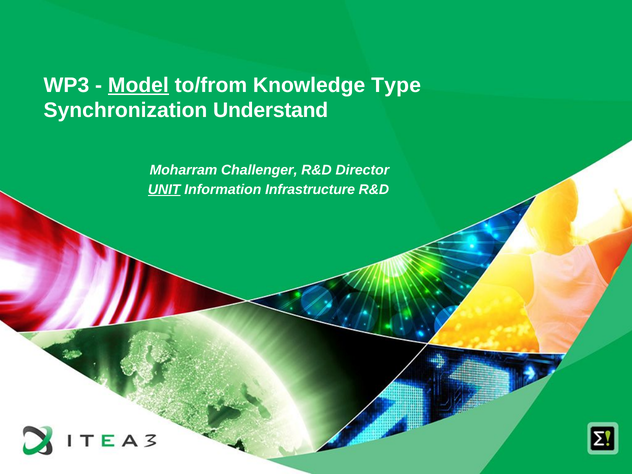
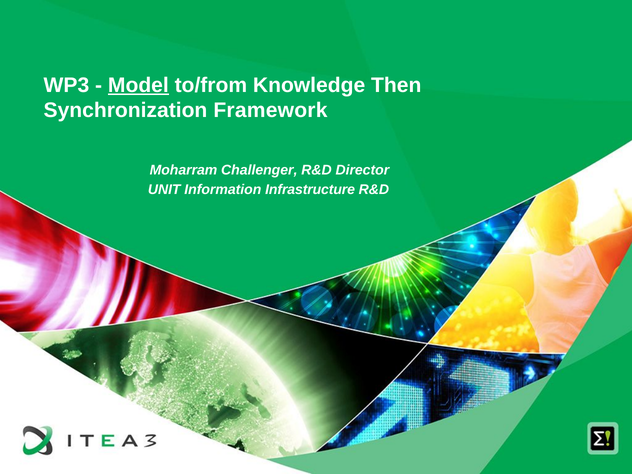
Type: Type -> Then (396, 85)
Understand: Understand -> Framework (270, 110)
UNIT underline: present -> none (164, 190)
